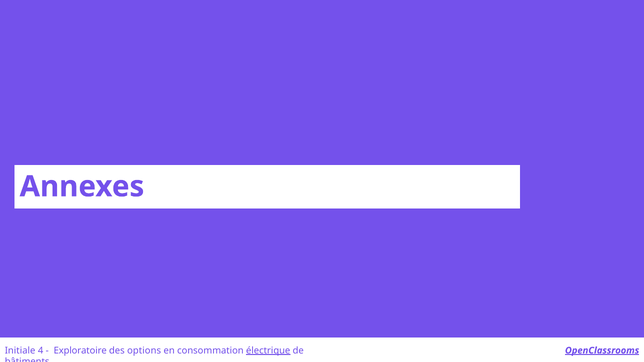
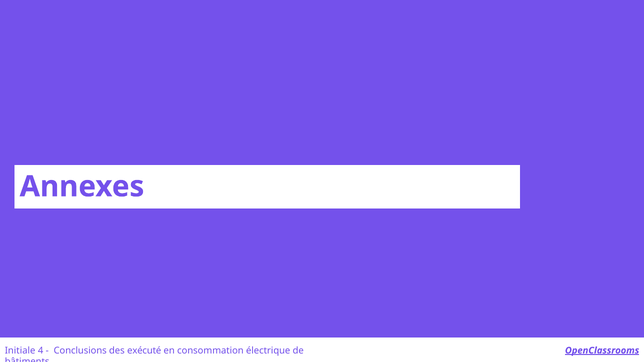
Exploratoire: Exploratoire -> Conclusions (80, 351)
options: options -> exécuté (144, 351)
électrique underline: present -> none (268, 351)
